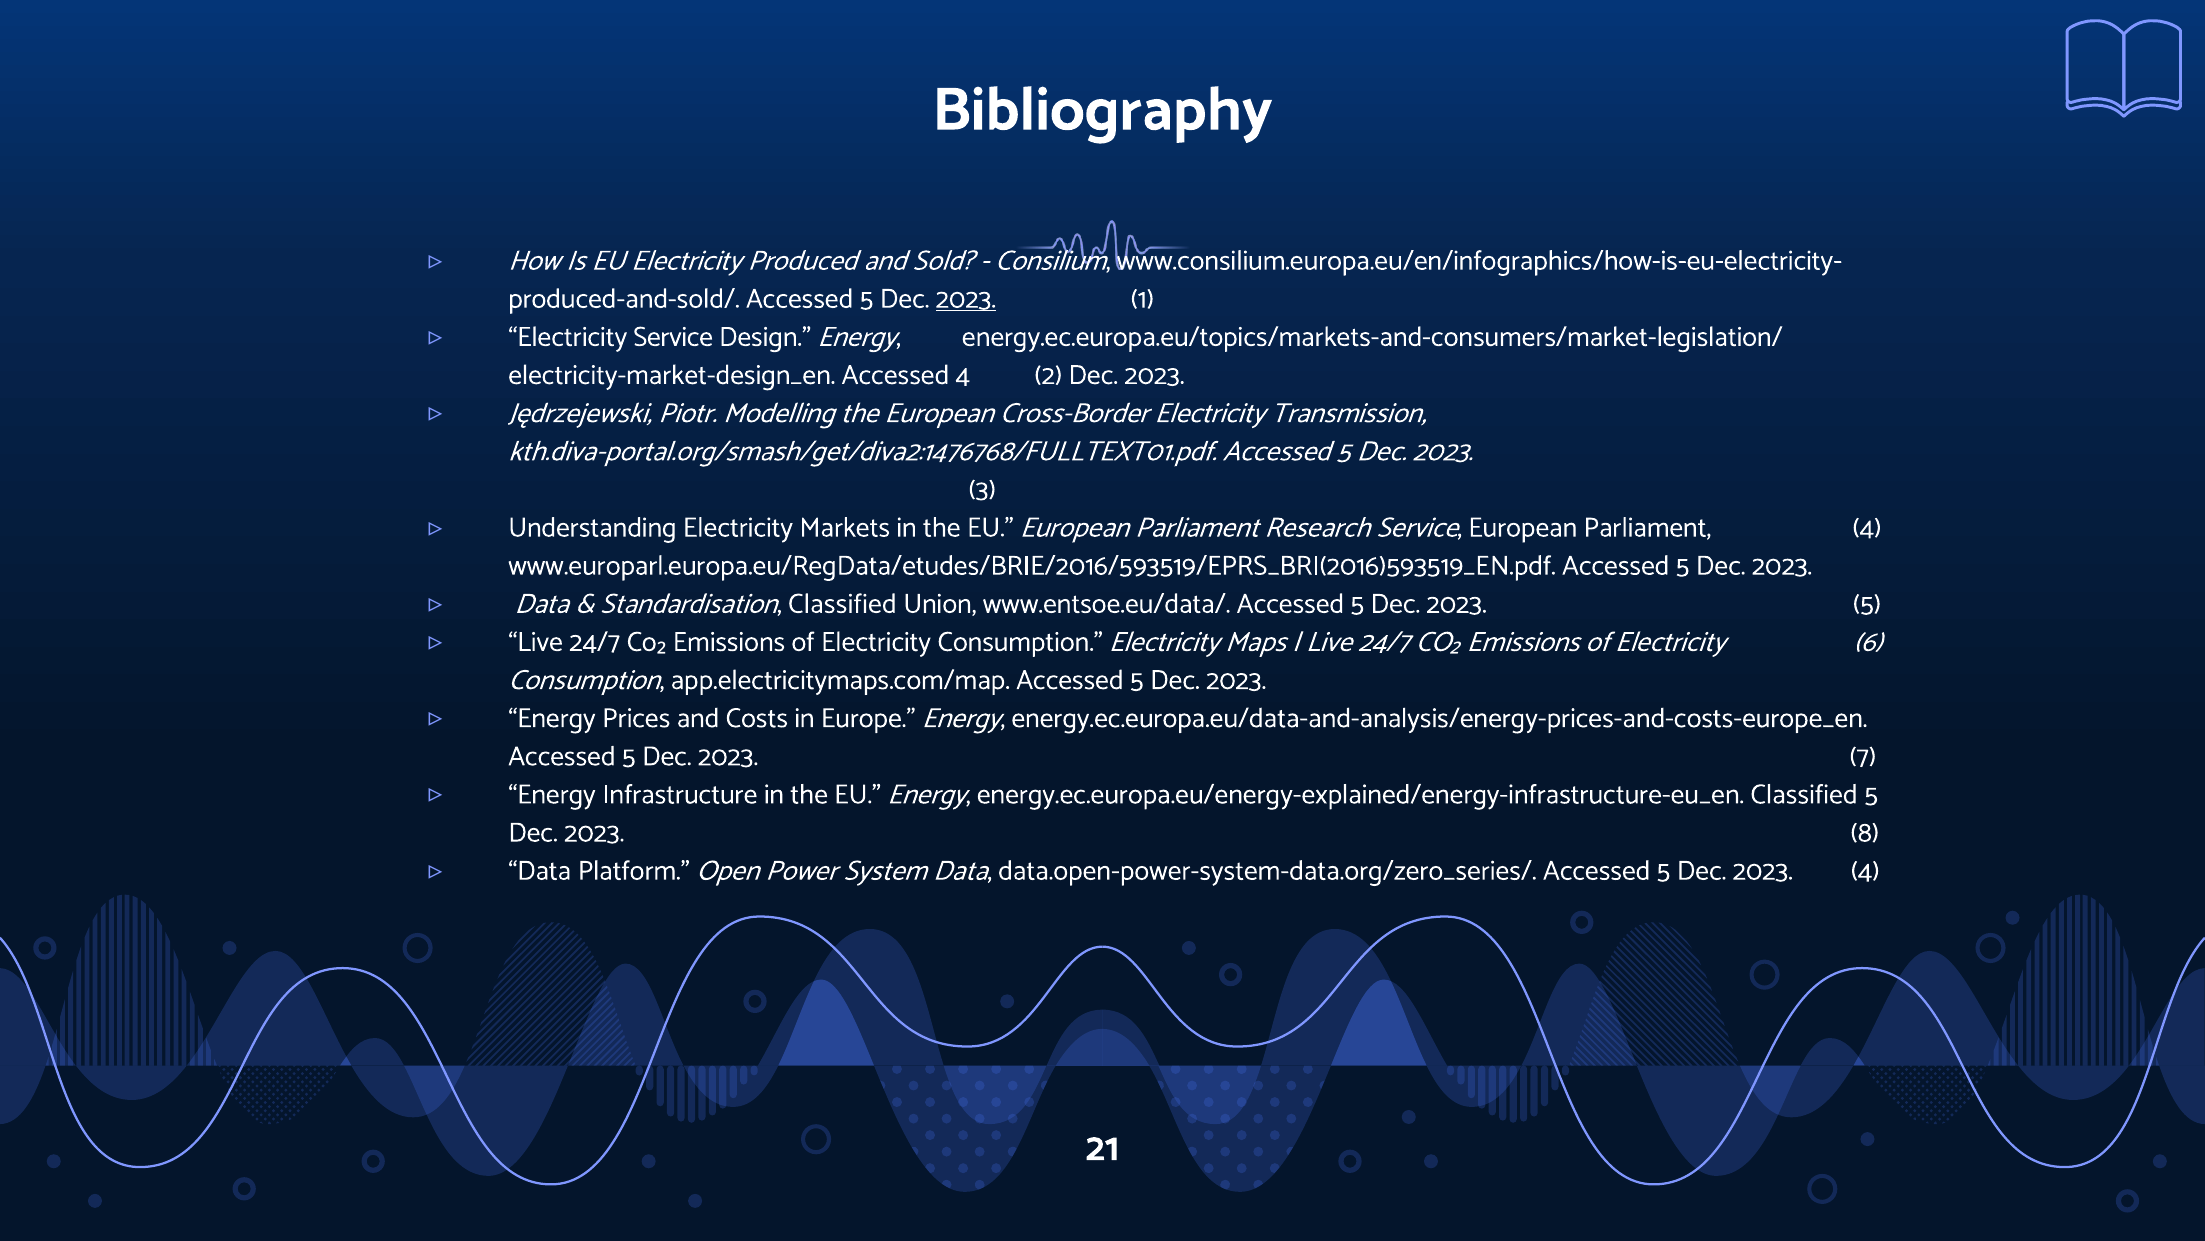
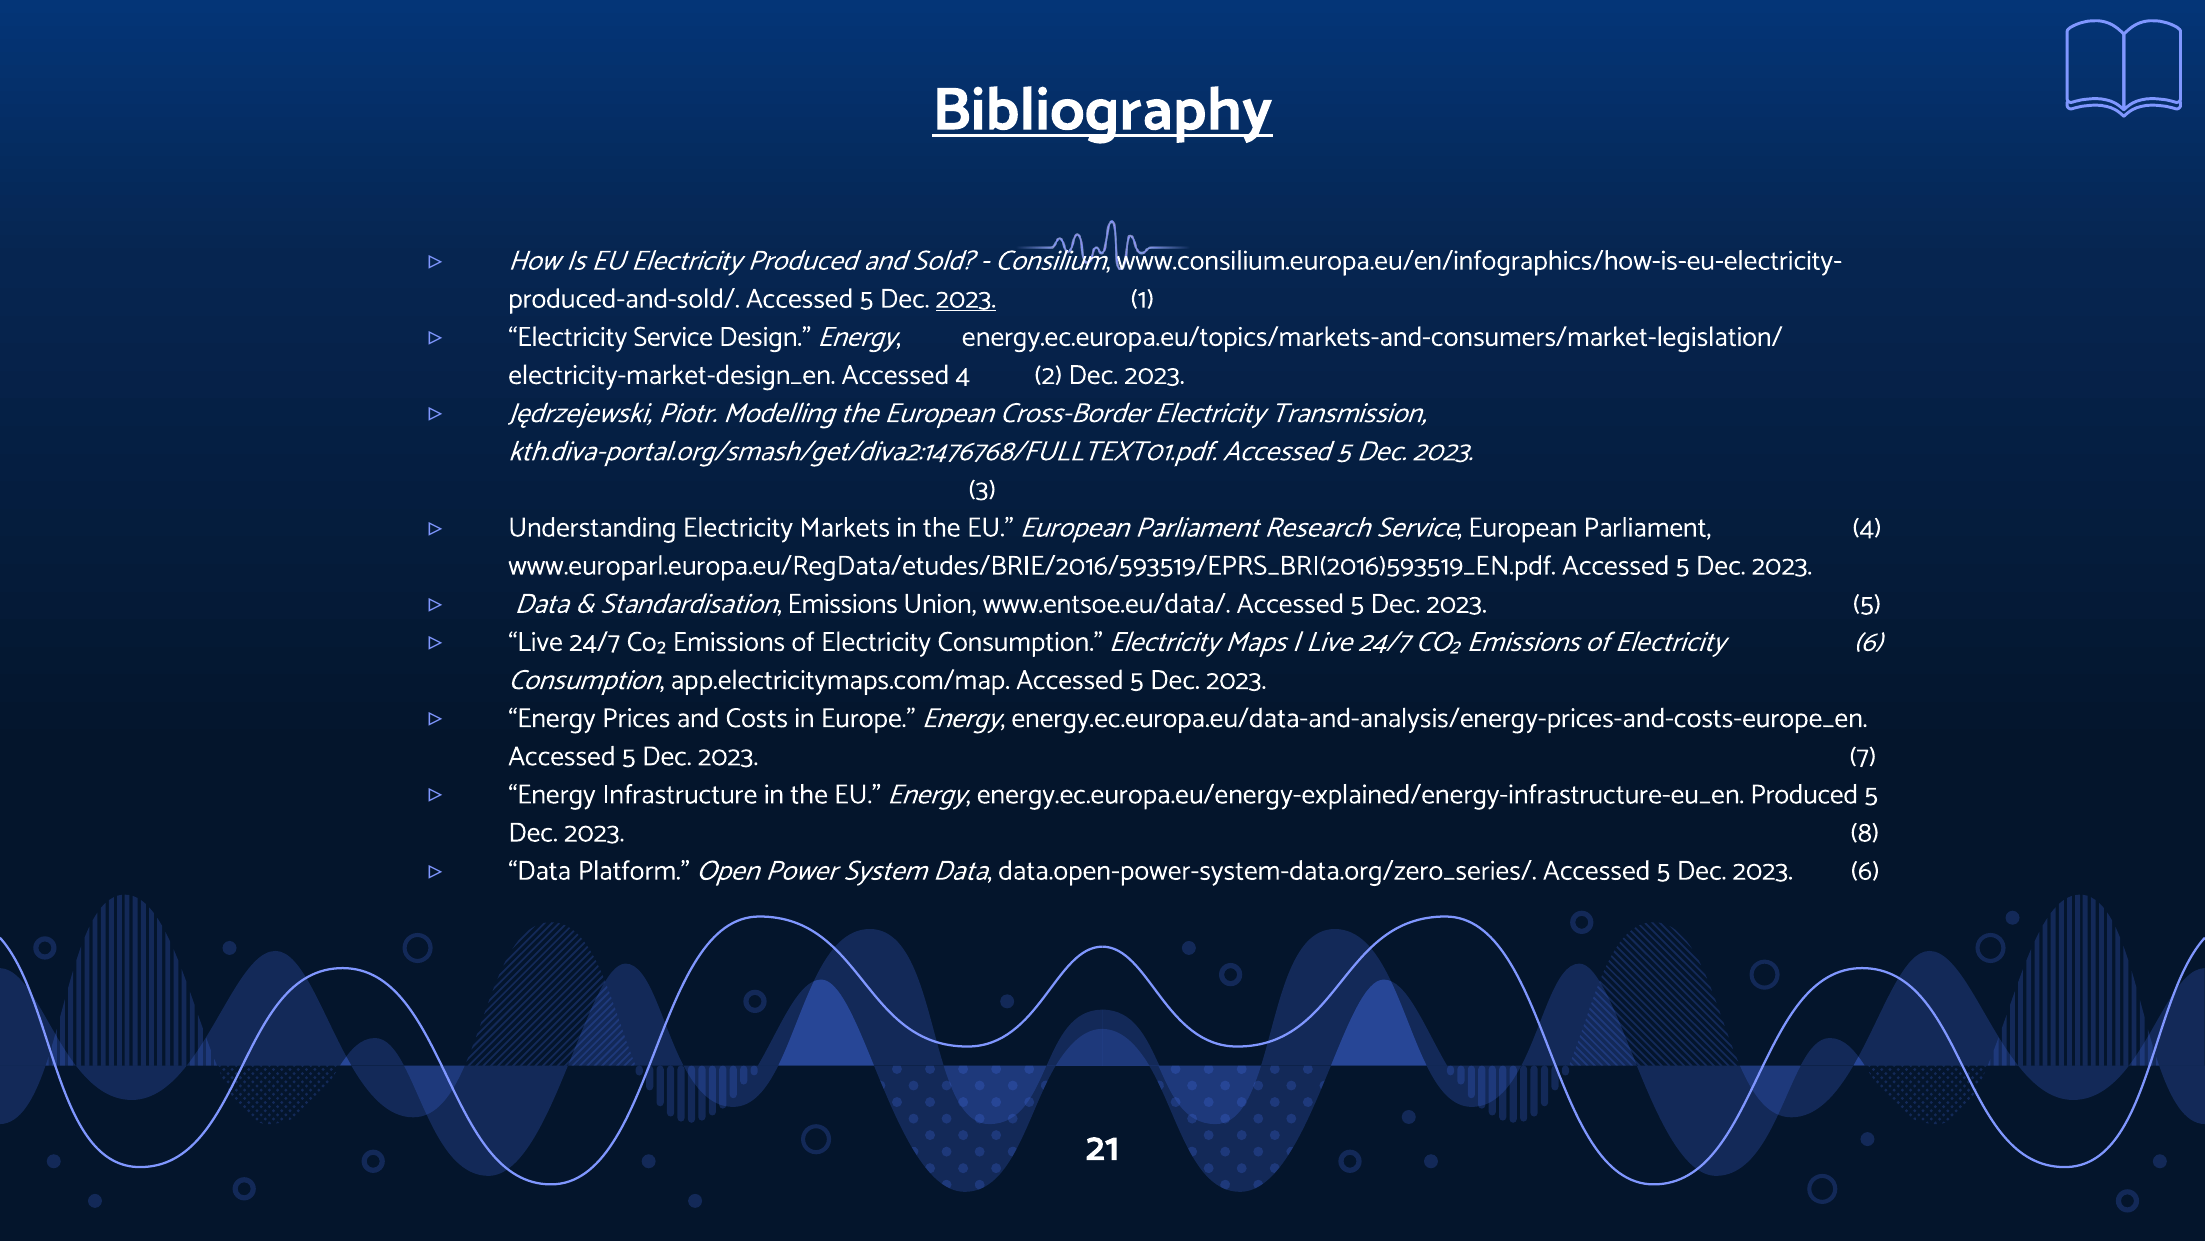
Bibliography underline: none -> present (1102, 109)
Standardisation Classified: Classified -> Emissions (843, 603)
energy.ec.europa.eu/energy-explained/energy-infrastructure-eu_en Classified: Classified -> Produced (1804, 794)
2023 4: 4 -> 6 (1865, 870)
